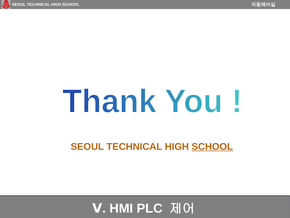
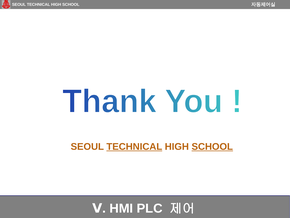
TECHNICAL underline: none -> present (134, 146)
